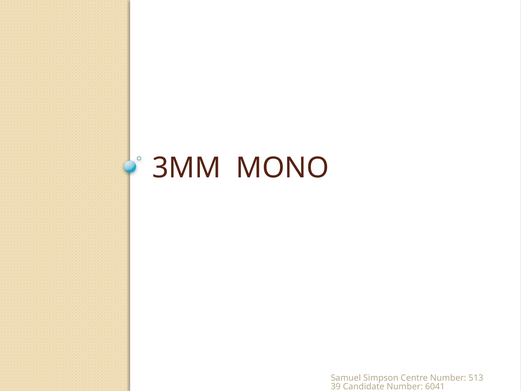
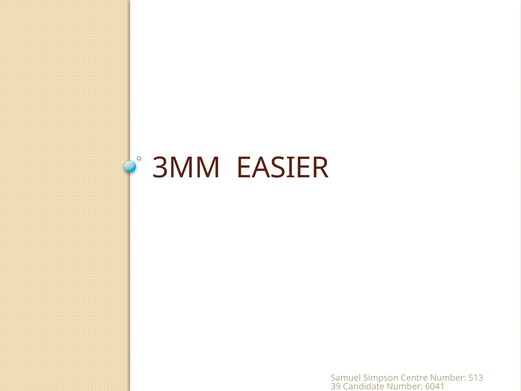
MONO: MONO -> EASIER (283, 168)
